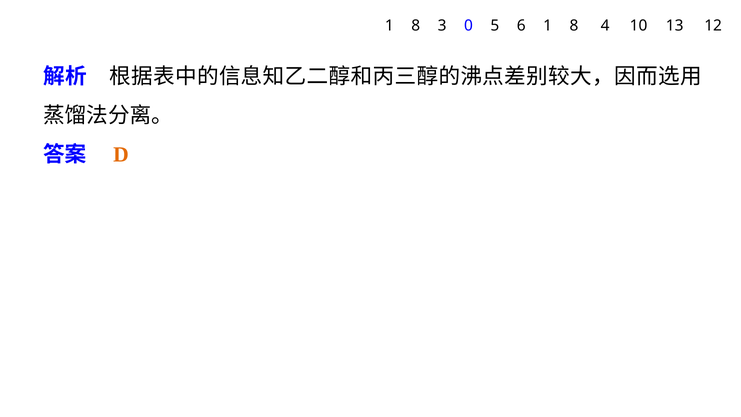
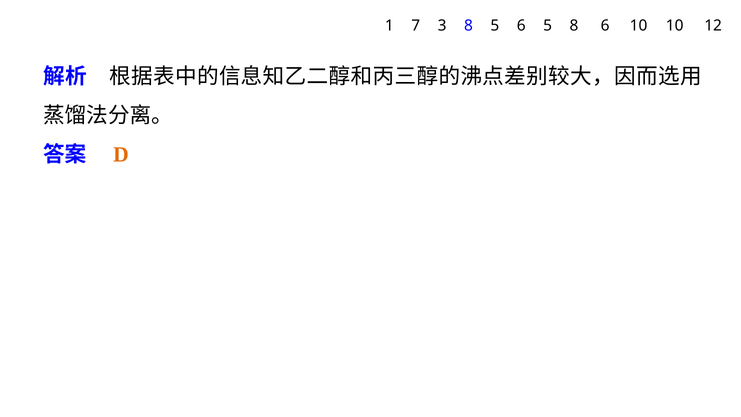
8: 8 -> 7 (416, 26)
3 0: 0 -> 8 (468, 26)
6 1: 1 -> 5 (548, 26)
8 4: 4 -> 6 (605, 26)
10 13: 13 -> 10 (675, 26)
